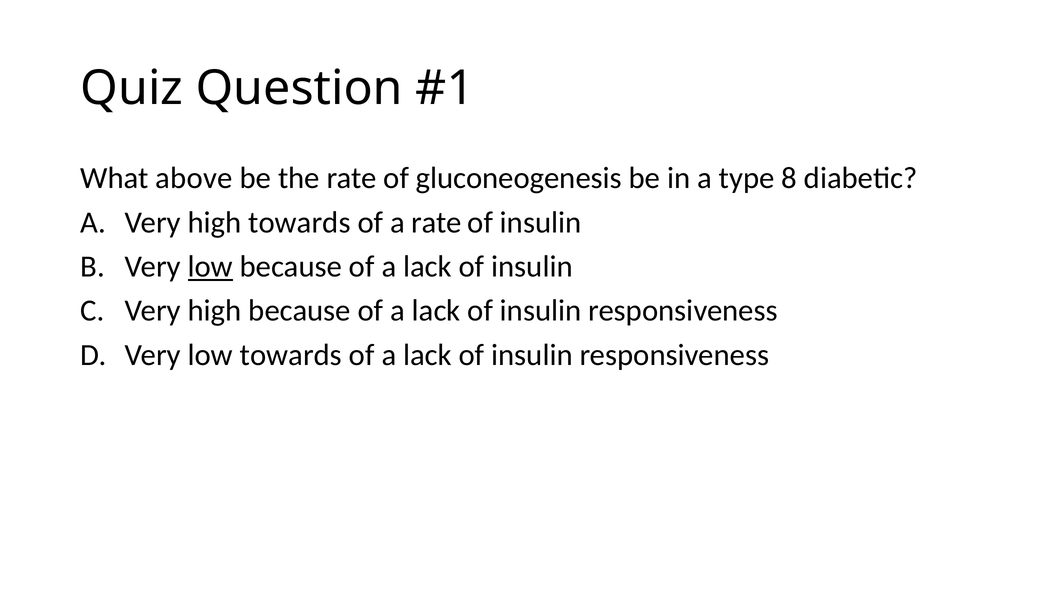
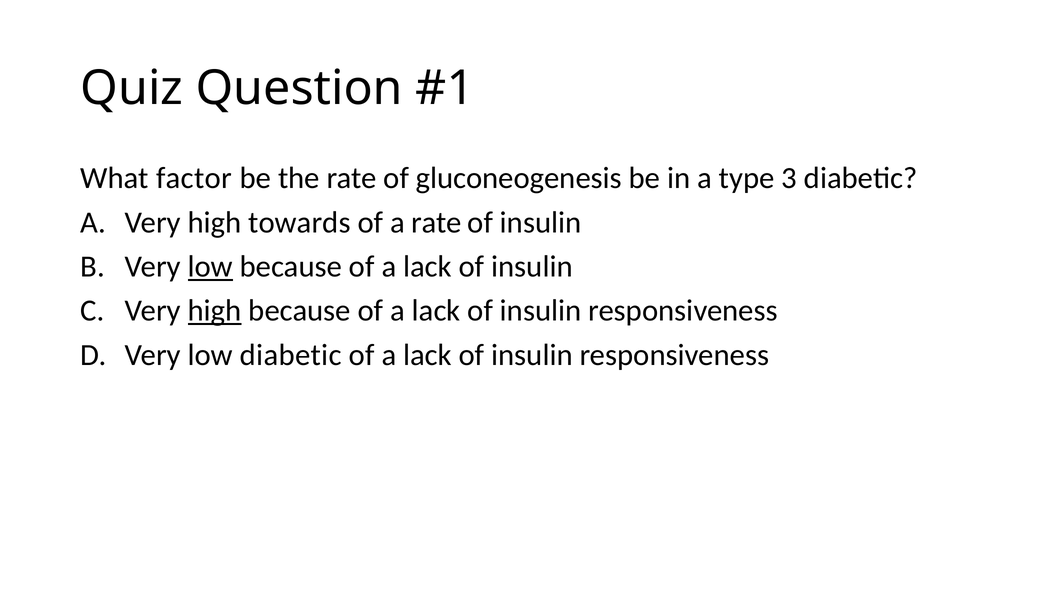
above: above -> factor (194, 178)
8: 8 -> 3 (789, 178)
high underline: none -> present (215, 311)
low towards: towards -> diabetic (291, 355)
